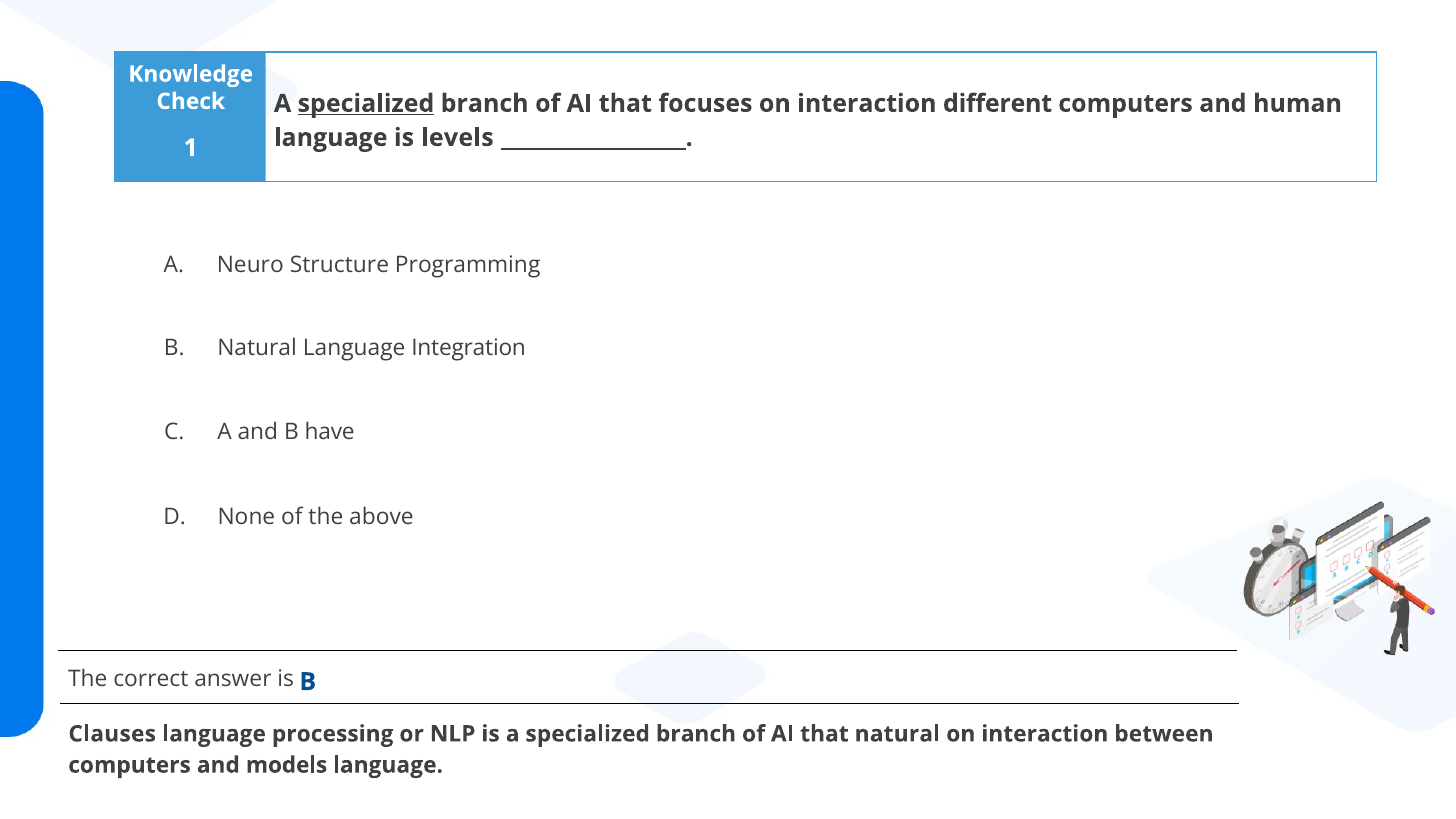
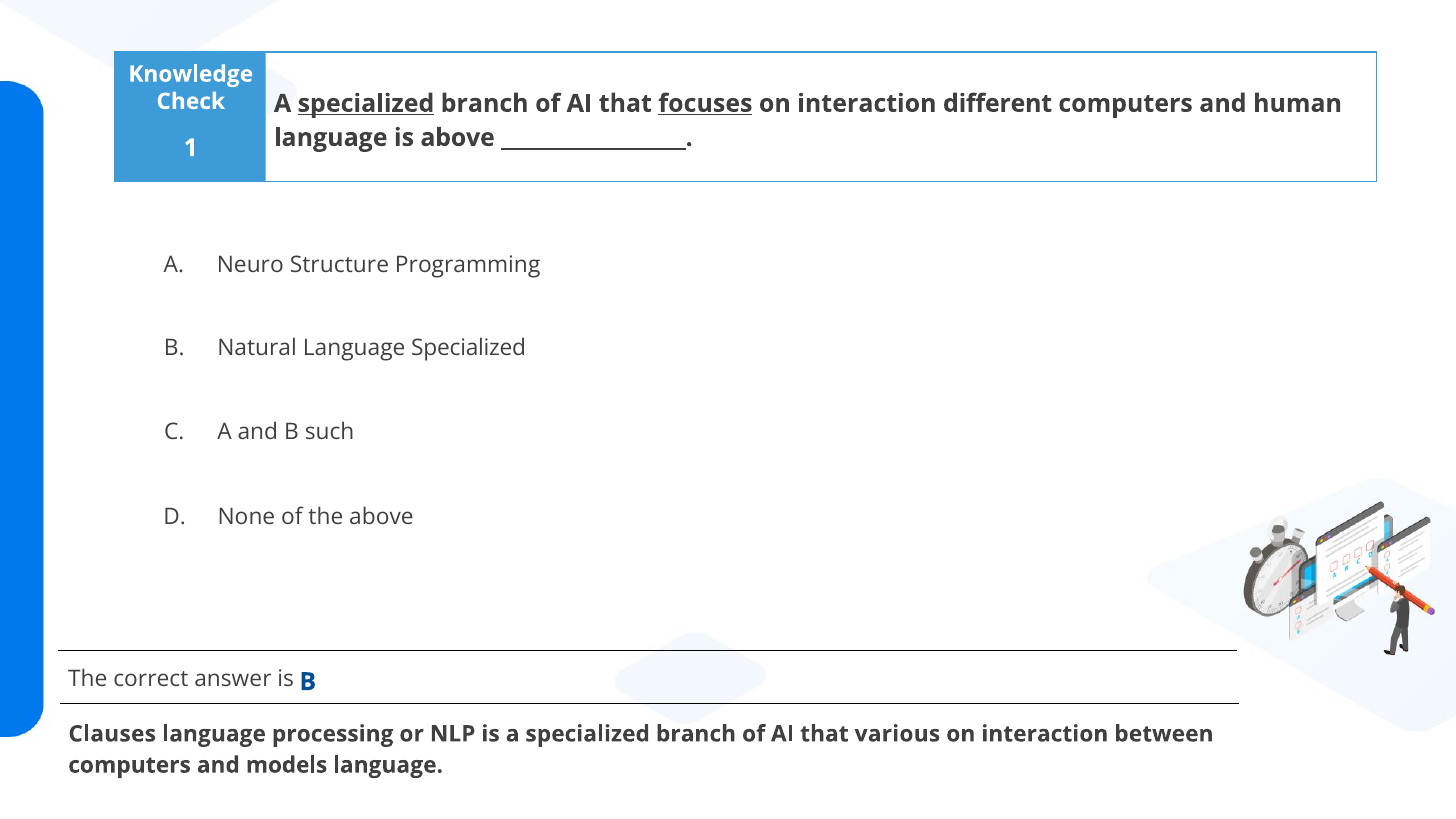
focuses underline: none -> present (705, 104)
is levels: levels -> above (458, 138)
Language Integration: Integration -> Specialized (469, 348)
have: have -> such (330, 432)
that natural: natural -> various (897, 734)
